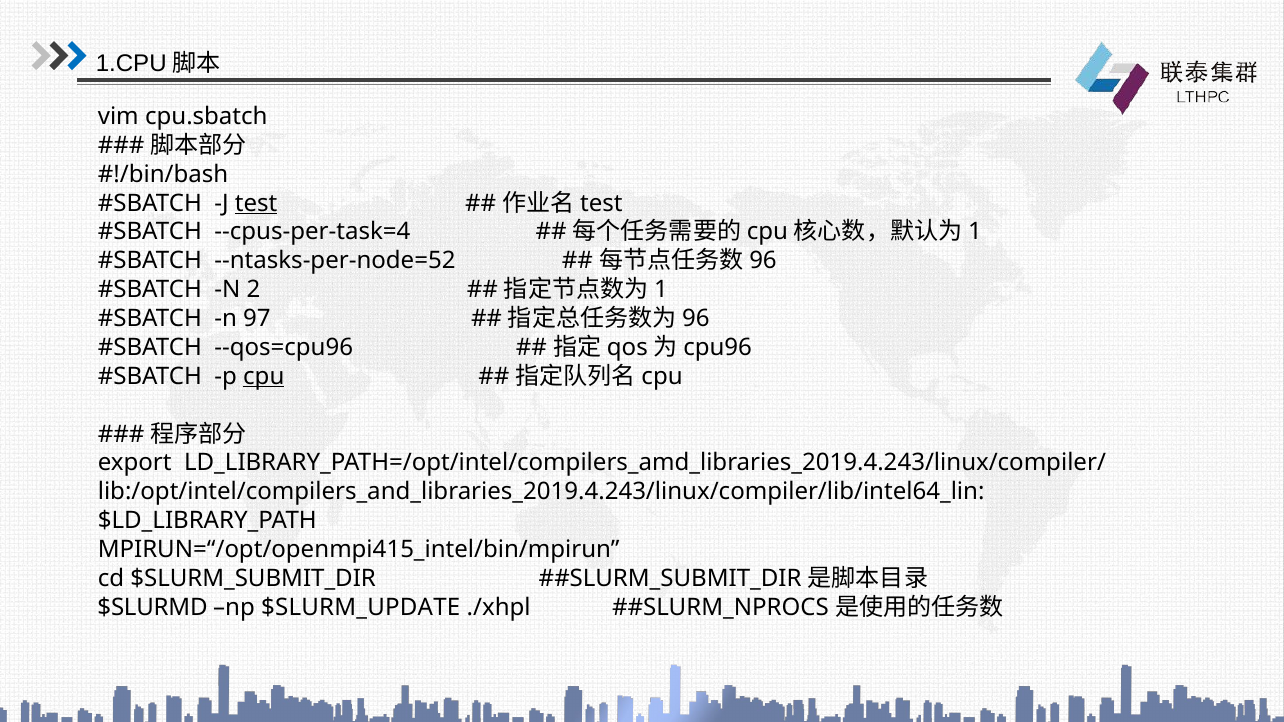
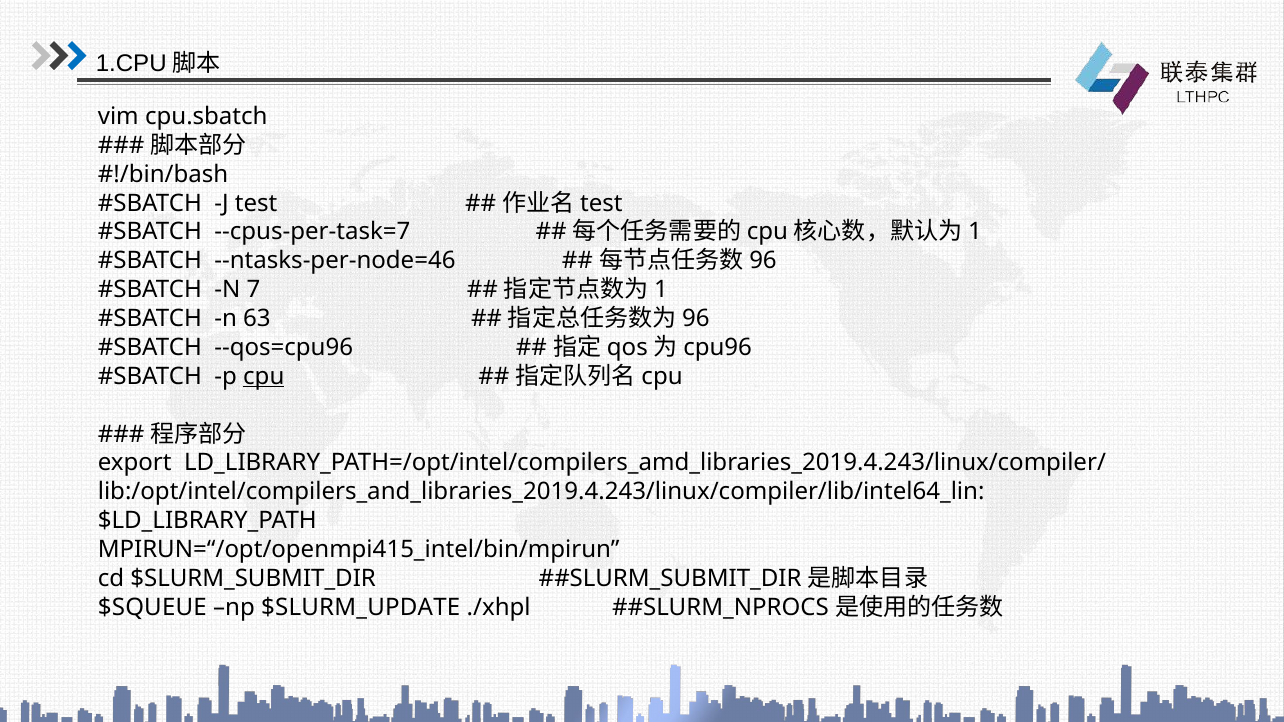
test underline: present -> none (256, 203)
--cpus-per-task=4: --cpus-per-task=4 -> --cpus-per-task=7 (312, 232)
--ntasks-per-node=52: --ntasks-per-node=52 -> --ntasks-per-node=46 (335, 261)
2: 2 -> 7 (253, 290)
97: 97 -> 63 (257, 319)
$SLURMD: $SLURMD -> $SQUEUE (152, 608)
